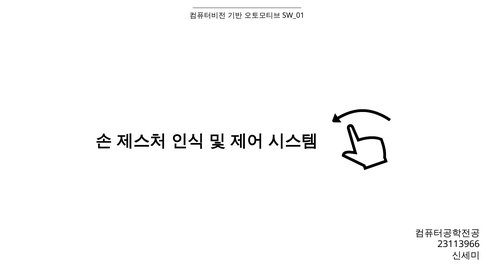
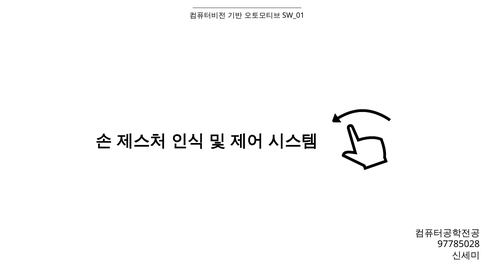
23113966: 23113966 -> 97785028 (459, 244)
